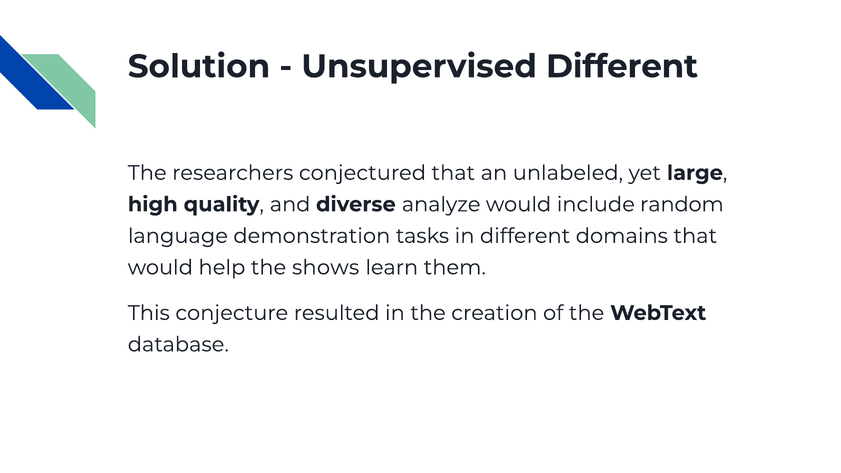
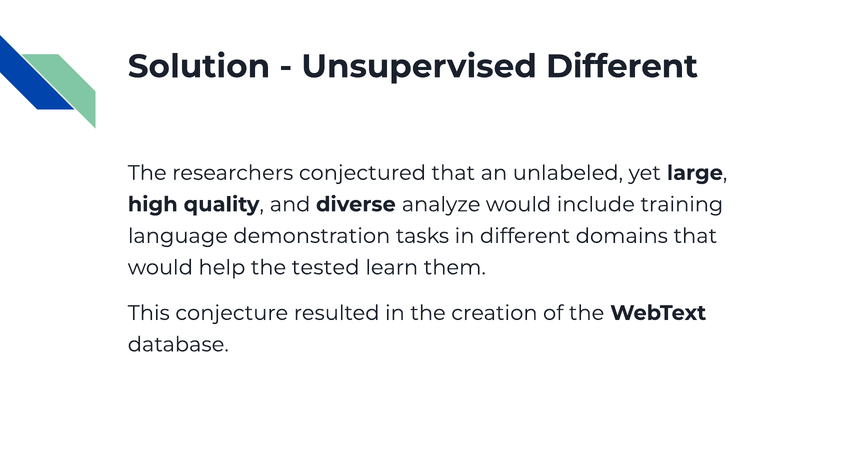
random: random -> training (682, 204)
shows: shows -> tested (326, 268)
